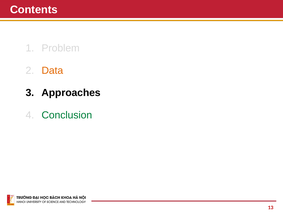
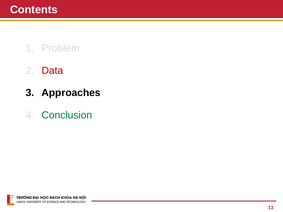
Data colour: orange -> red (52, 71)
